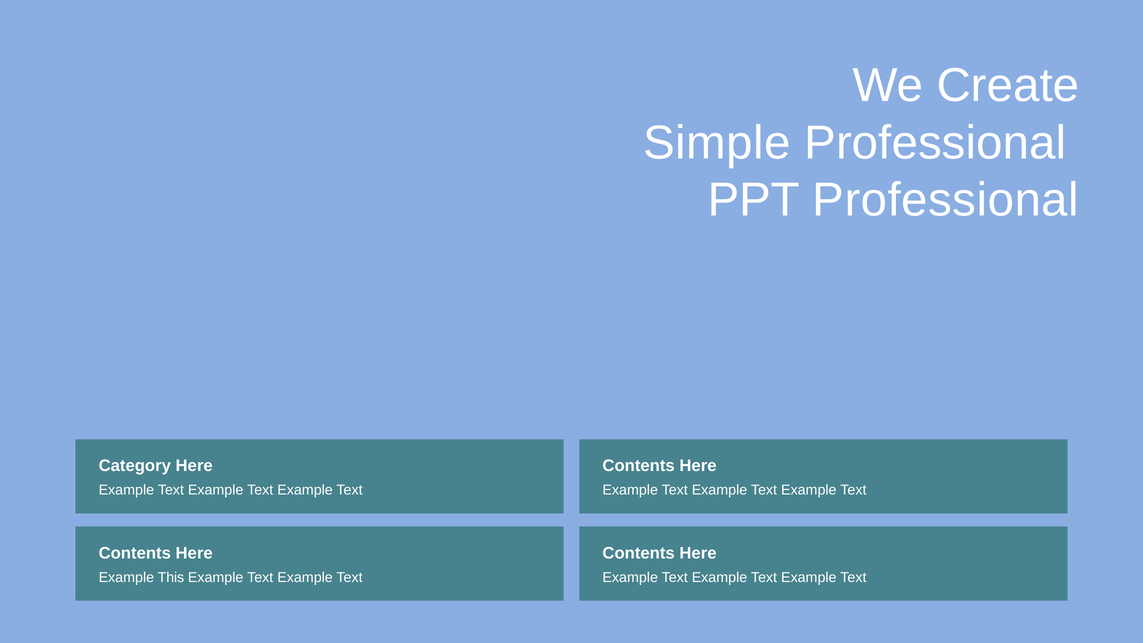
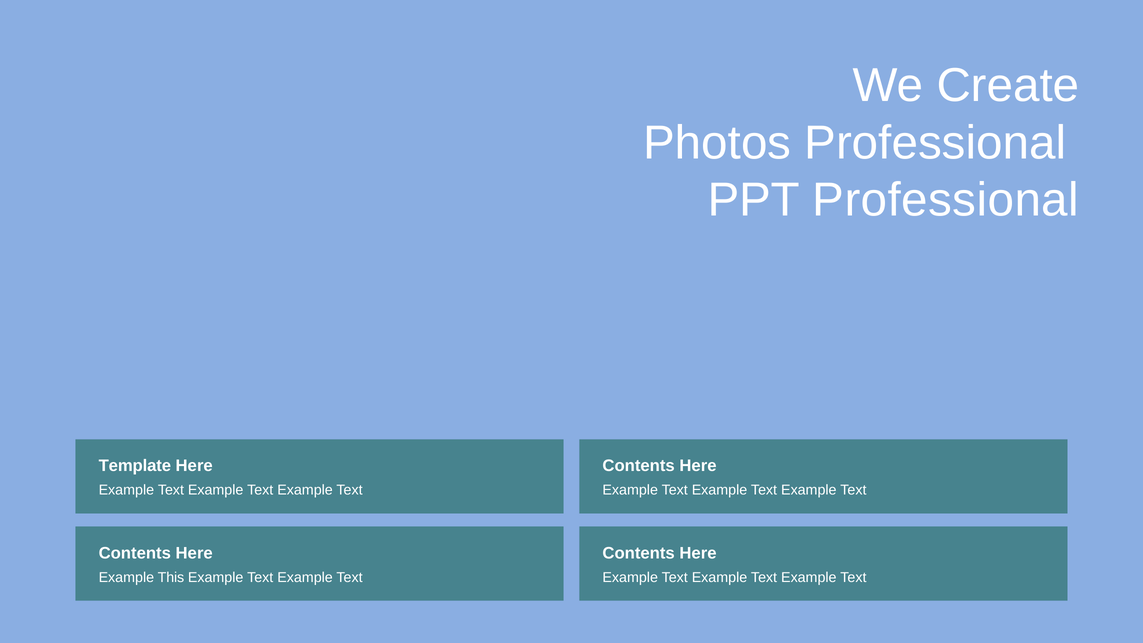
Simple: Simple -> Photos (717, 143)
Category: Category -> Template (135, 466)
